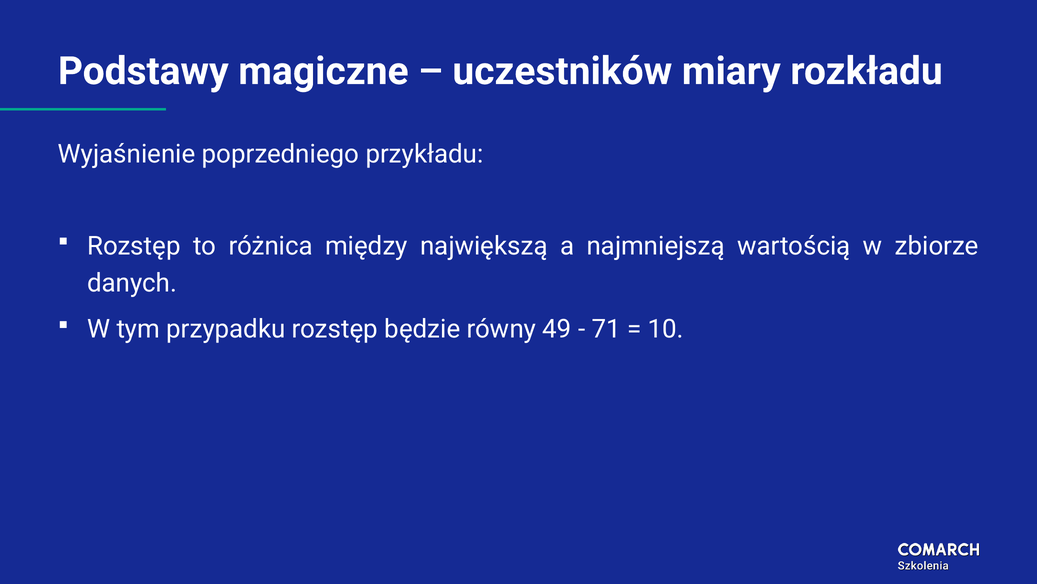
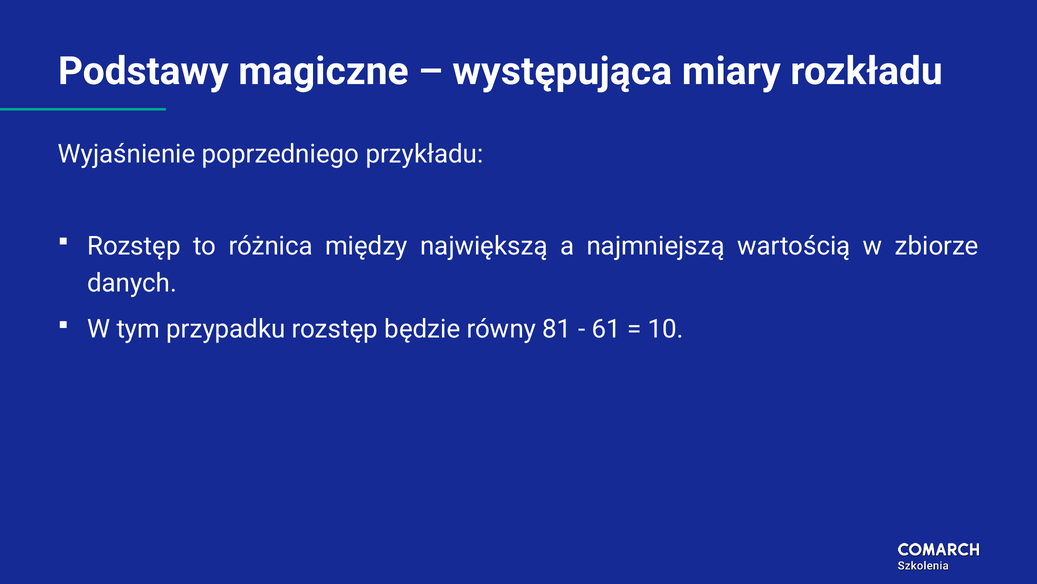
uczestników: uczestników -> występująca (562, 71)
49: 49 -> 81 (557, 329)
71: 71 -> 61 (606, 329)
